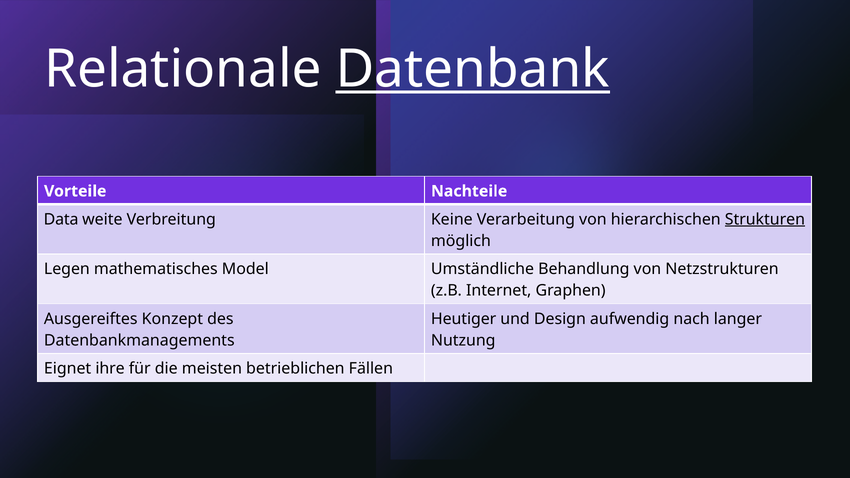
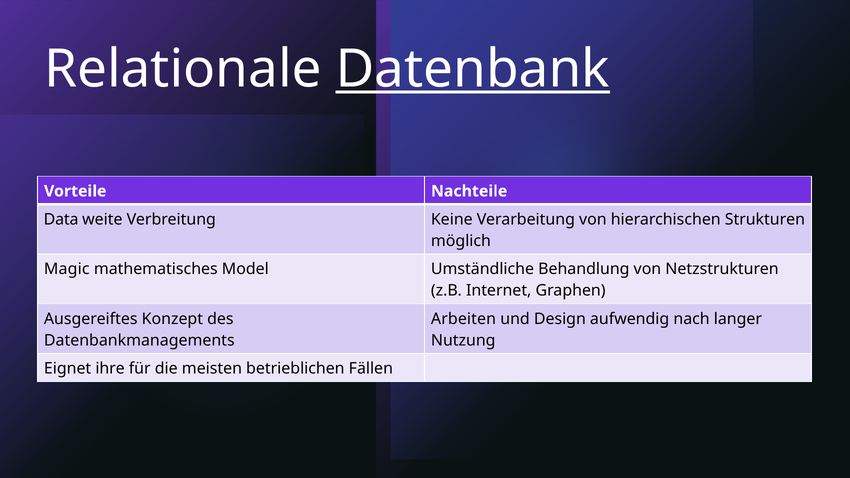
Strukturen underline: present -> none (765, 219)
Legen: Legen -> Magic (67, 269)
Heutiger: Heutiger -> Arbeiten (464, 319)
